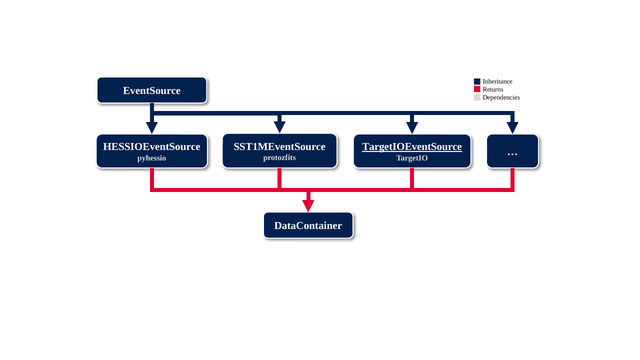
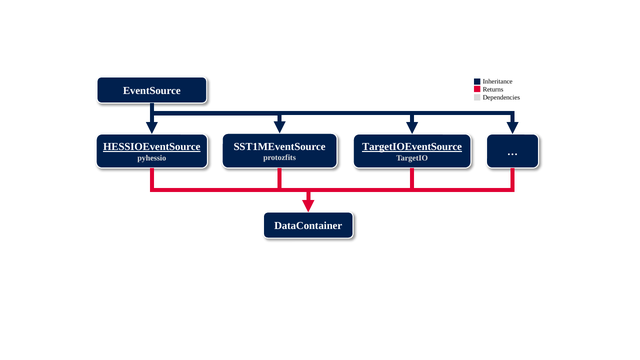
HESSIOEventSource underline: none -> present (152, 147)
